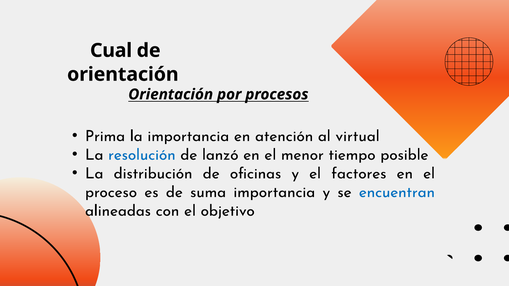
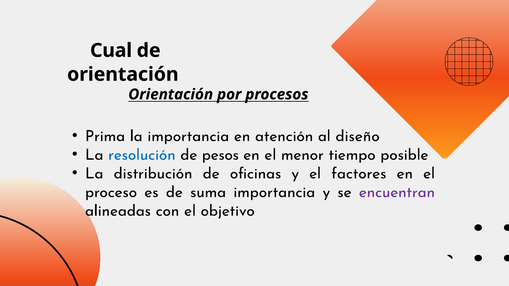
virtual: virtual -> diseño (358, 136)
lanzó: lanzó -> pesos (220, 155)
encuentran colour: blue -> purple (397, 192)
